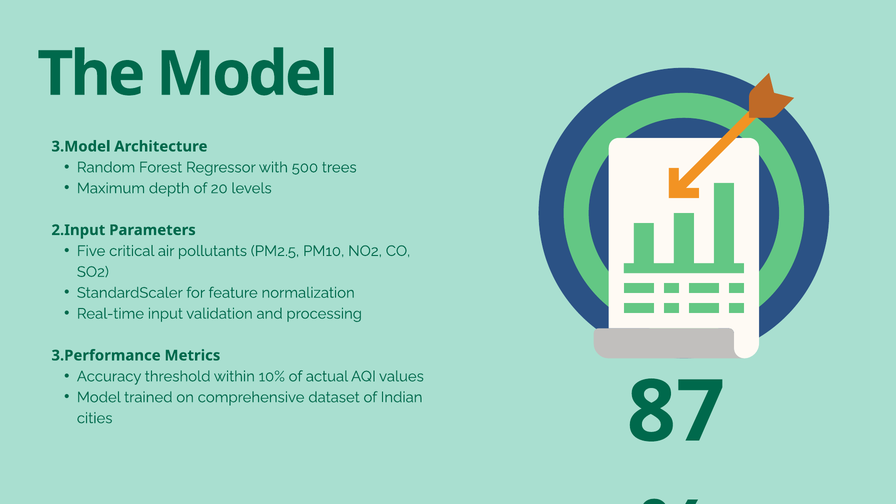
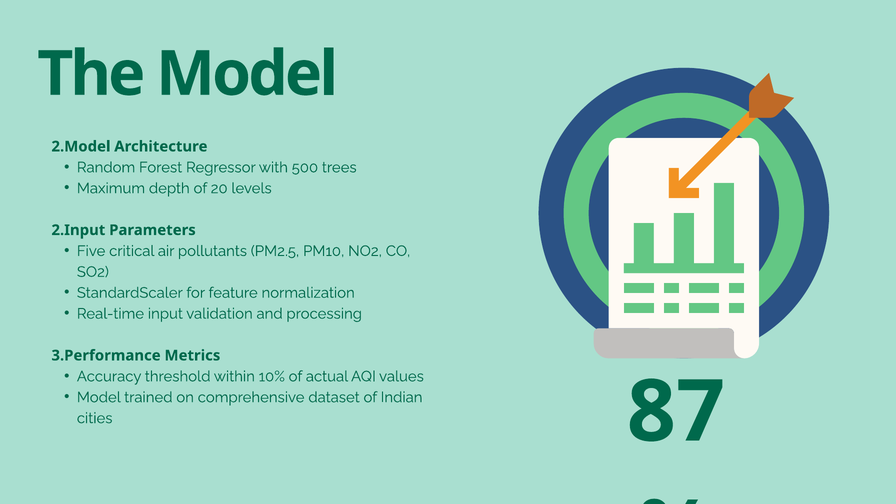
3.Model: 3.Model -> 2.Model (81, 147)
